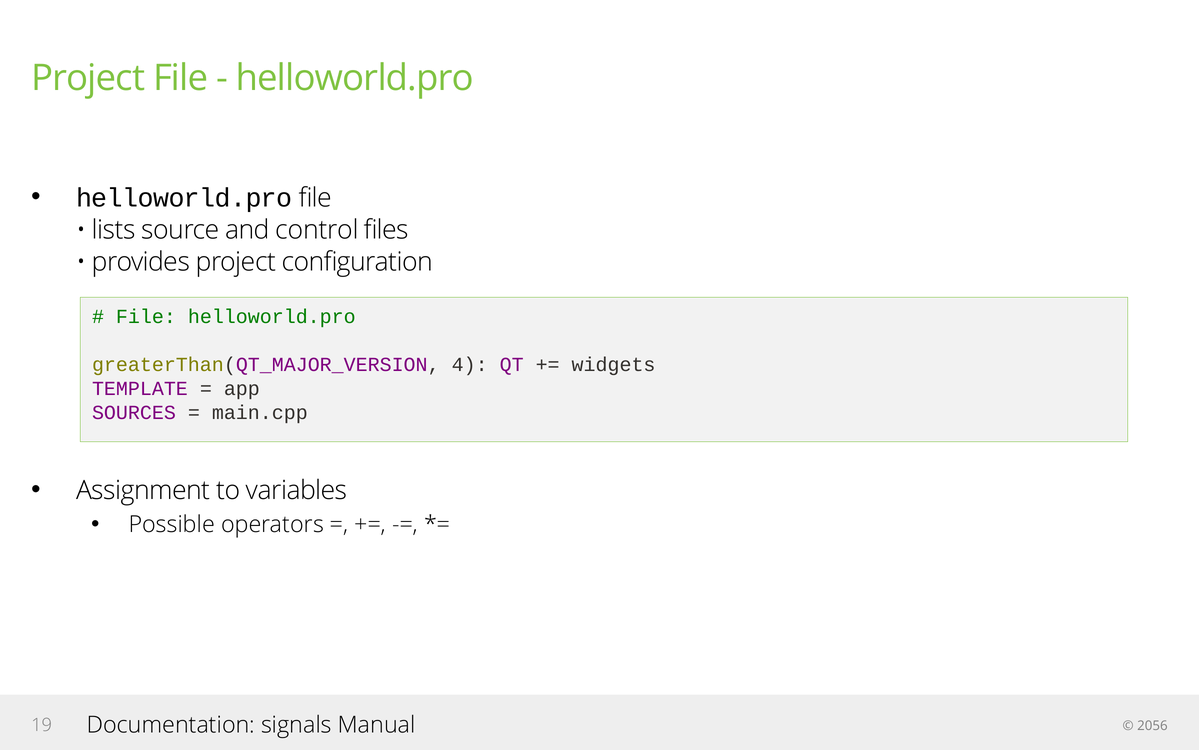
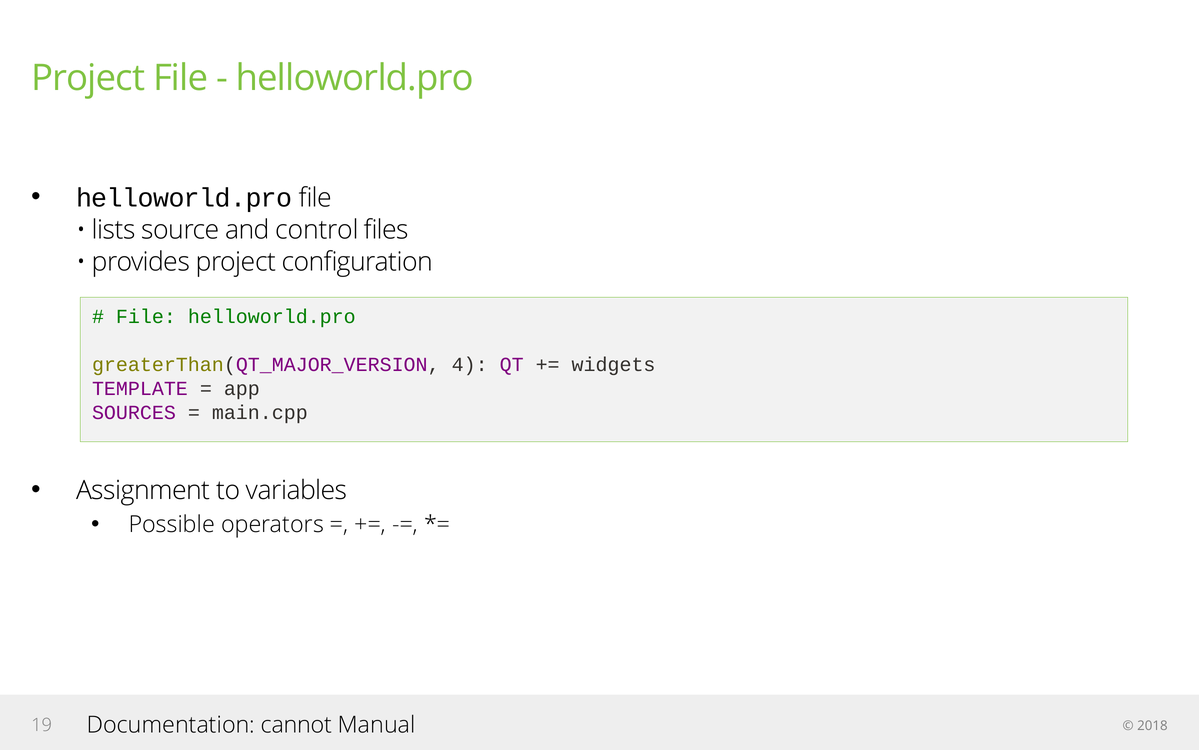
signals: signals -> cannot (297, 724)
2056: 2056 -> 2018 (1152, 725)
